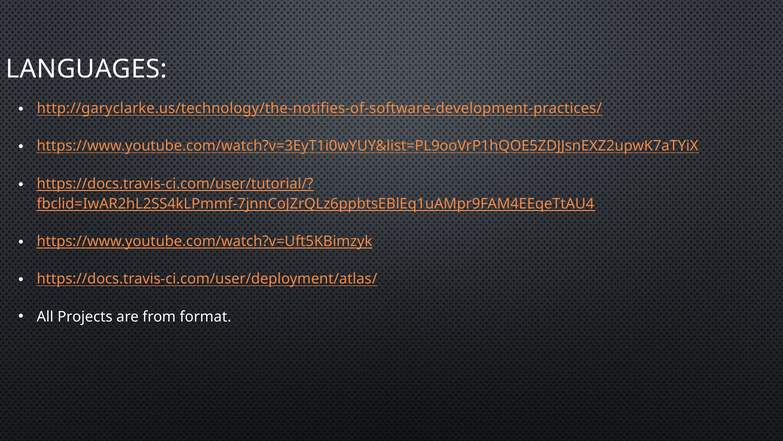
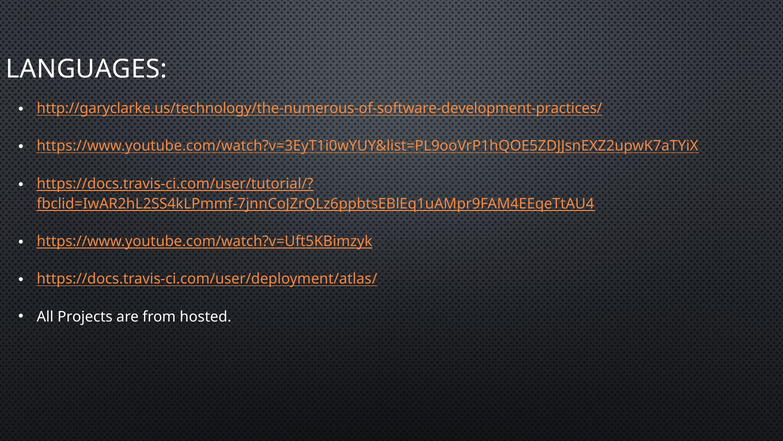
http://garyclarke.us/technology/the-notifies-of-software-development-practices/: http://garyclarke.us/technology/the-notifies-of-software-development-practices/ -> http://garyclarke.us/technology/the-numerous-of-software-development-practices/ (319, 108)
format: format -> hosted (206, 316)
